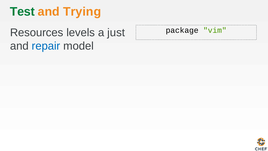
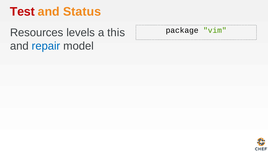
Test colour: green -> red (22, 12)
Trying: Trying -> Status (82, 12)
just: just -> this (116, 33)
